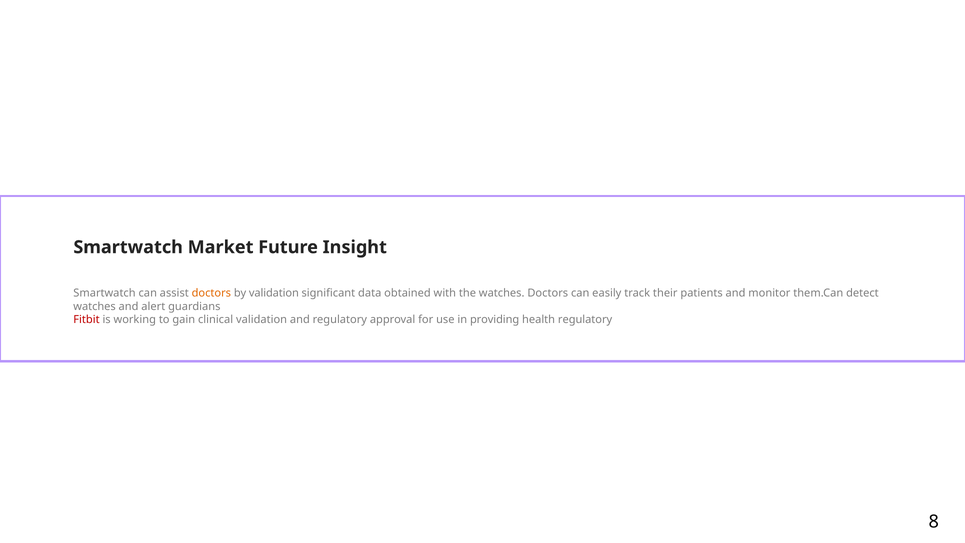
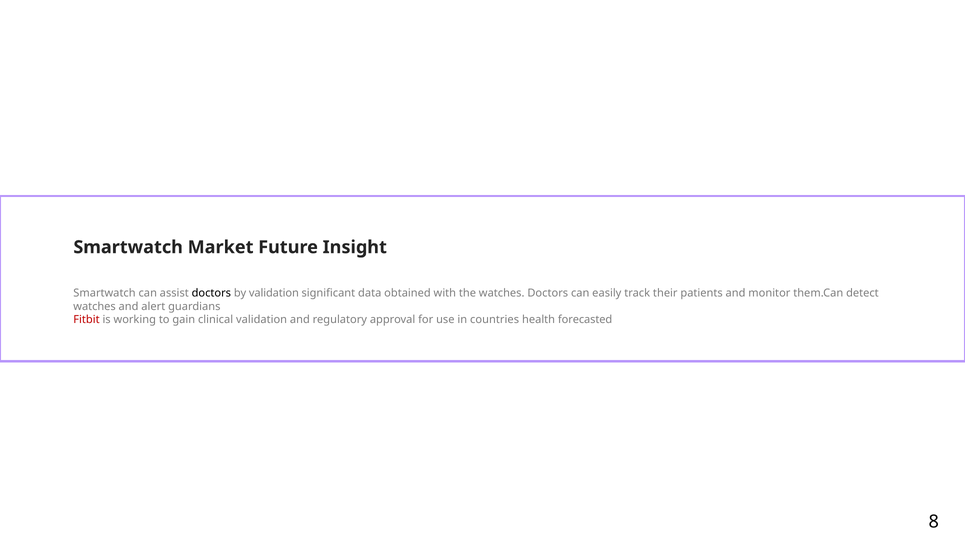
doctors colour: orange -> black (211, 293)
providing: providing -> countries (495, 320)
health regulatory: regulatory -> forecasted (585, 320)
